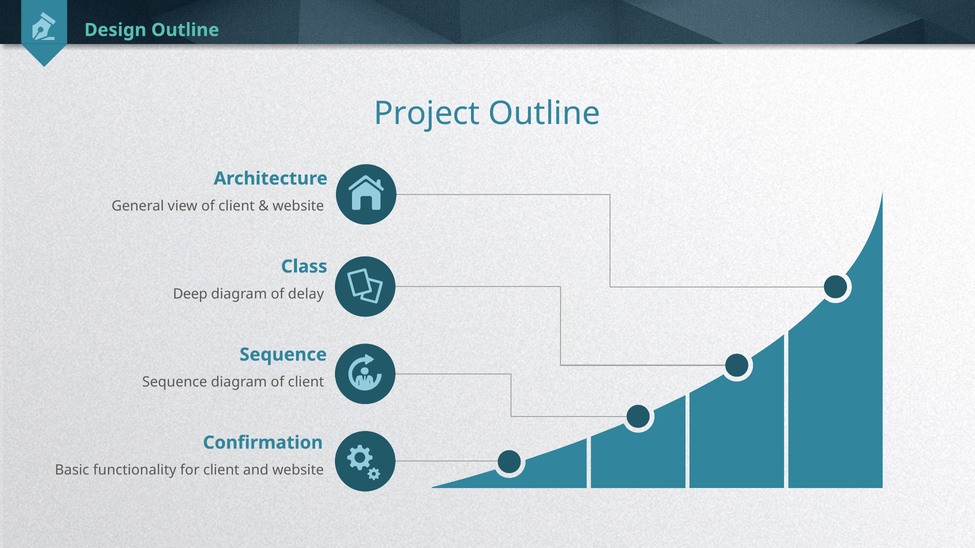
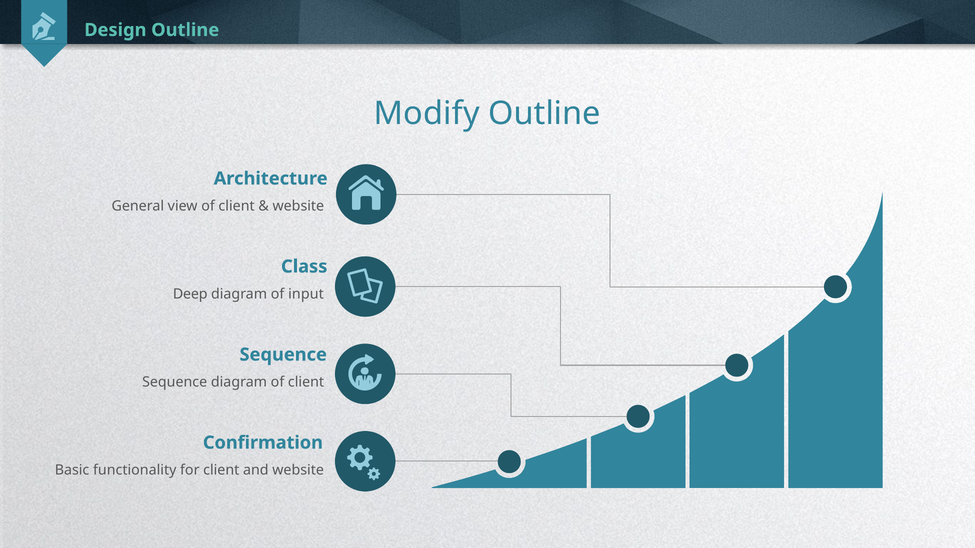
Project: Project -> Modify (427, 114)
delay: delay -> input (306, 294)
